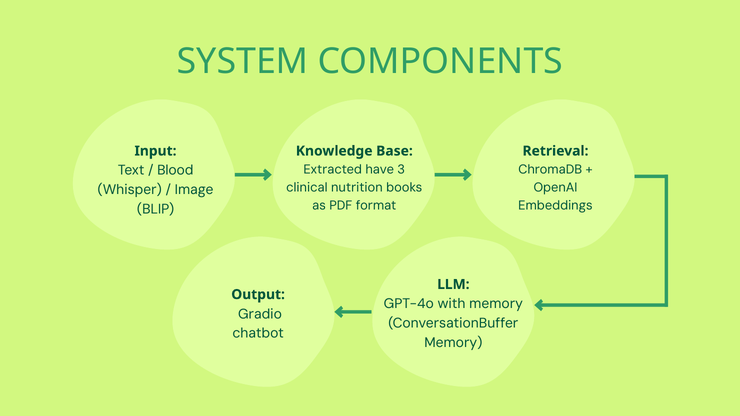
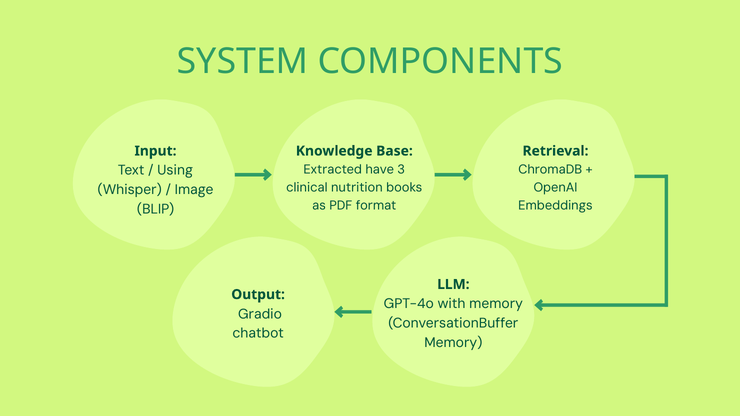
Blood: Blood -> Using (175, 170)
